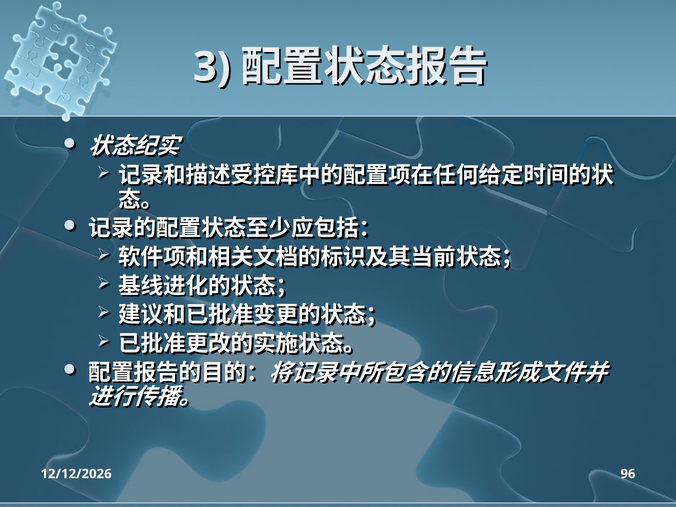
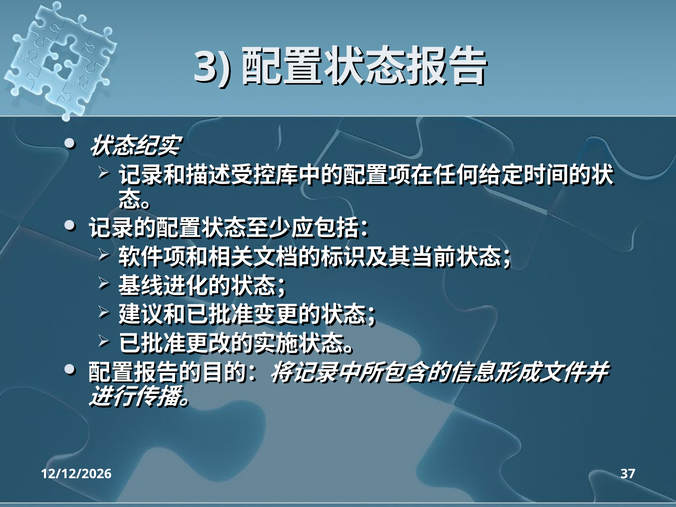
96: 96 -> 37 (628, 474)
